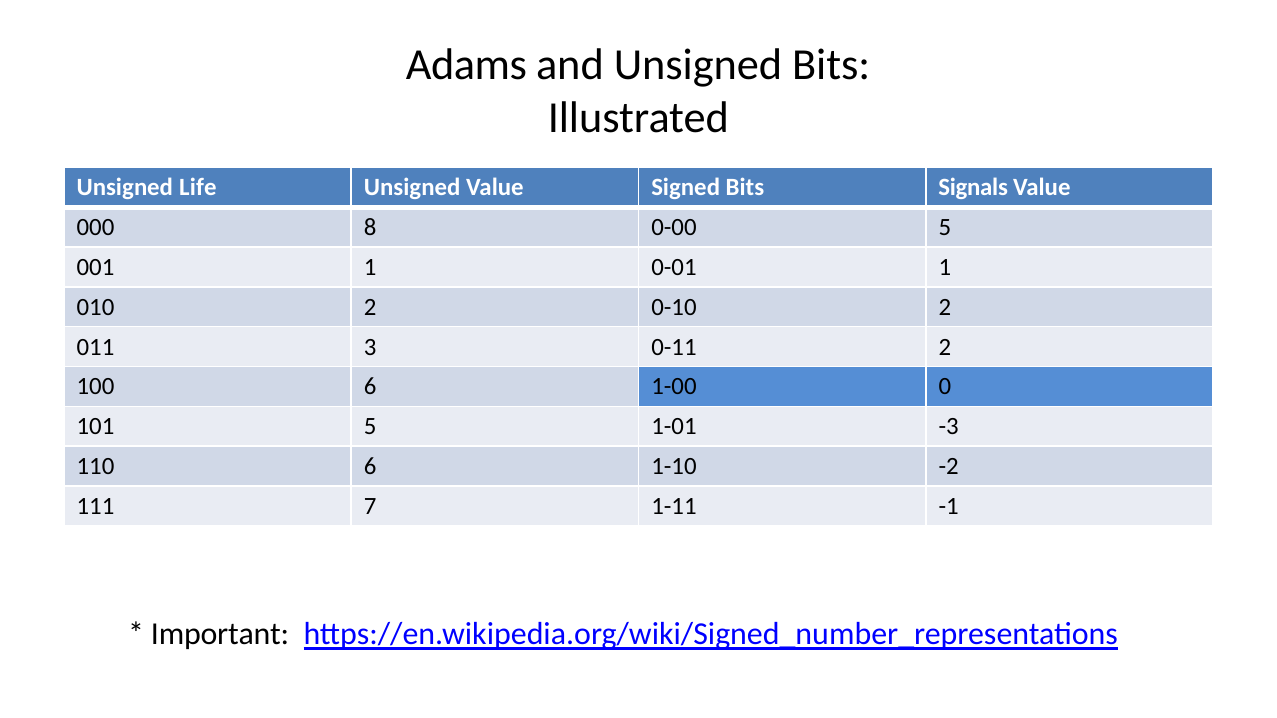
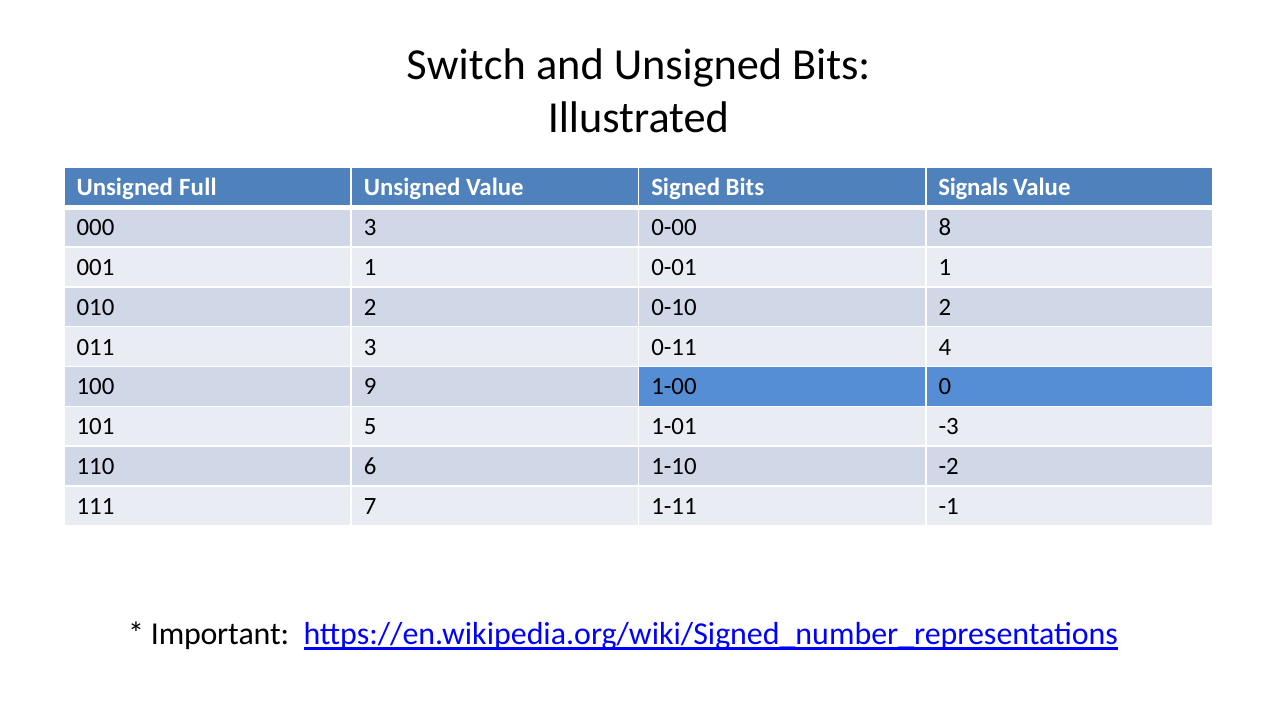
Adams: Adams -> Switch (466, 65)
Life: Life -> Full (198, 188)
000 8: 8 -> 3 (370, 228)
0-00 5: 5 -> 8 (945, 228)
0-11 2: 2 -> 4 (945, 347)
100 6: 6 -> 9 (370, 387)
